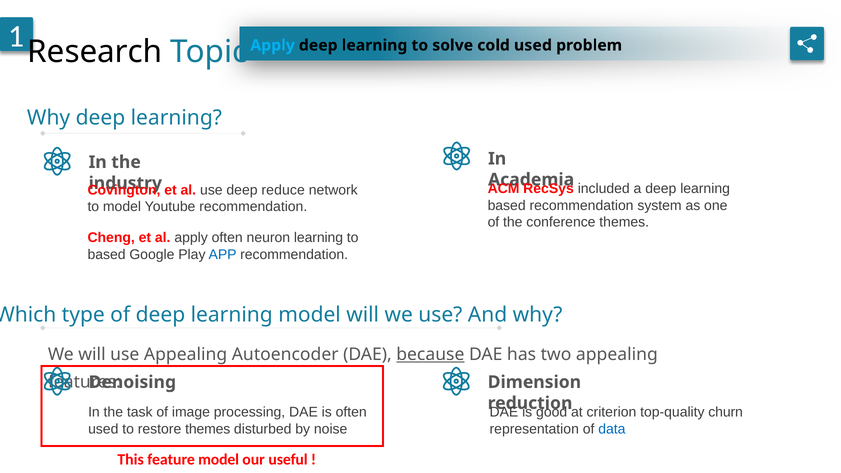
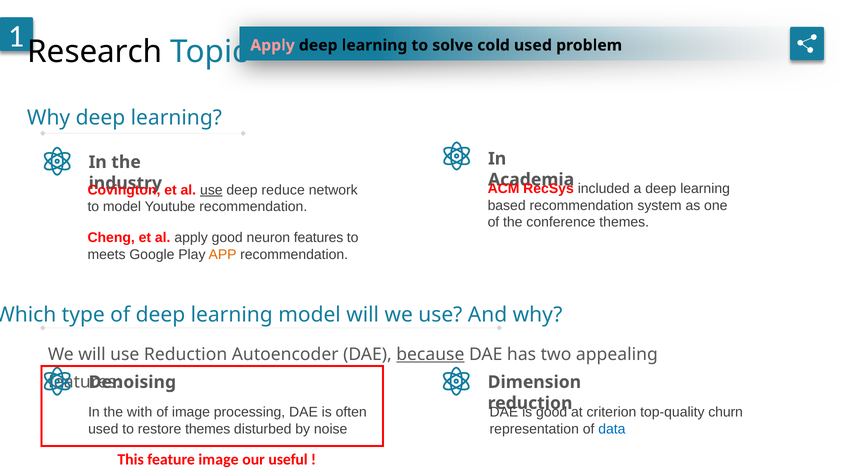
Apply colour: light blue -> pink (273, 45)
use underline: none -> present (211, 190)
apply often: often -> good (227, 238)
neuron learning: learning -> features (319, 238)
based: based -> meets (107, 255)
APP colour: blue -> orange (223, 255)
use Appealing: Appealing -> Reduction (186, 354)
task: task -> with (140, 412)
feature model: model -> image (219, 460)
